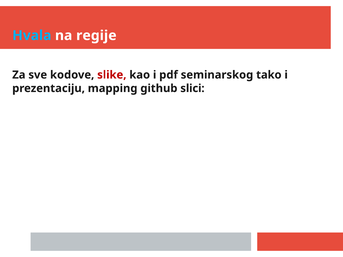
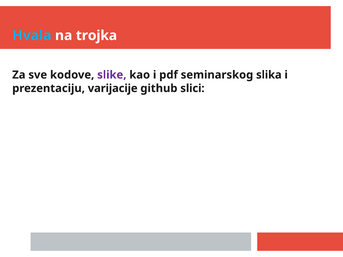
regije: regije -> trojka (96, 36)
slike colour: red -> purple (112, 75)
tako: tako -> slika (269, 75)
mapping: mapping -> varijacije (113, 88)
